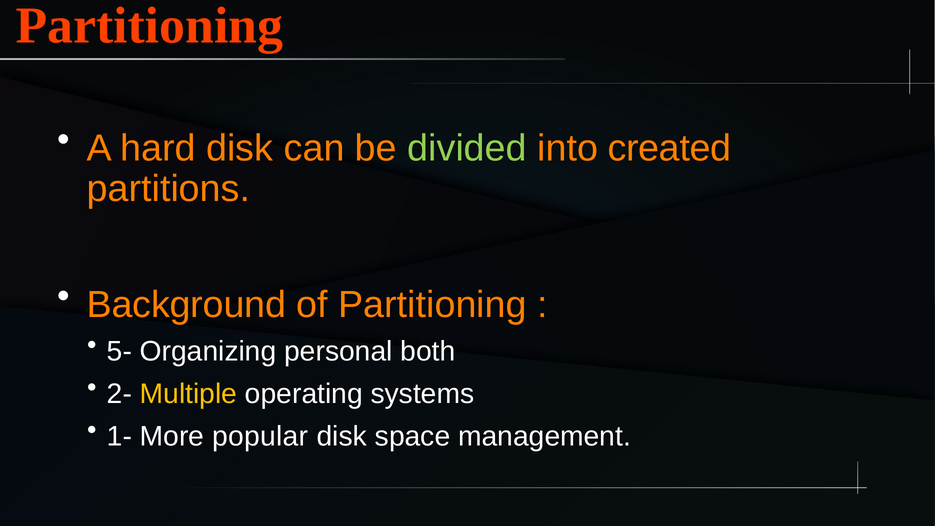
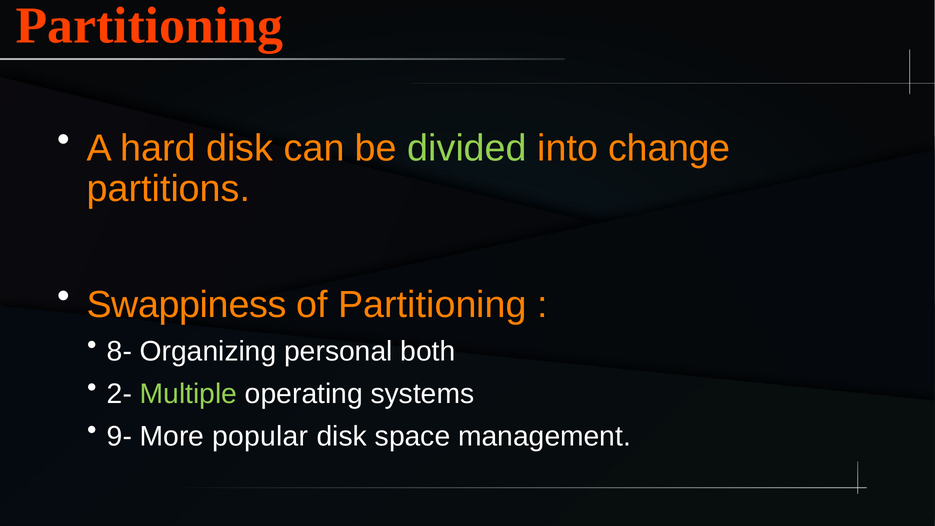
created: created -> change (669, 148)
Background: Background -> Swappiness (187, 305)
5-: 5- -> 8- (119, 351)
Multiple colour: yellow -> light green (188, 394)
1-: 1- -> 9- (119, 437)
